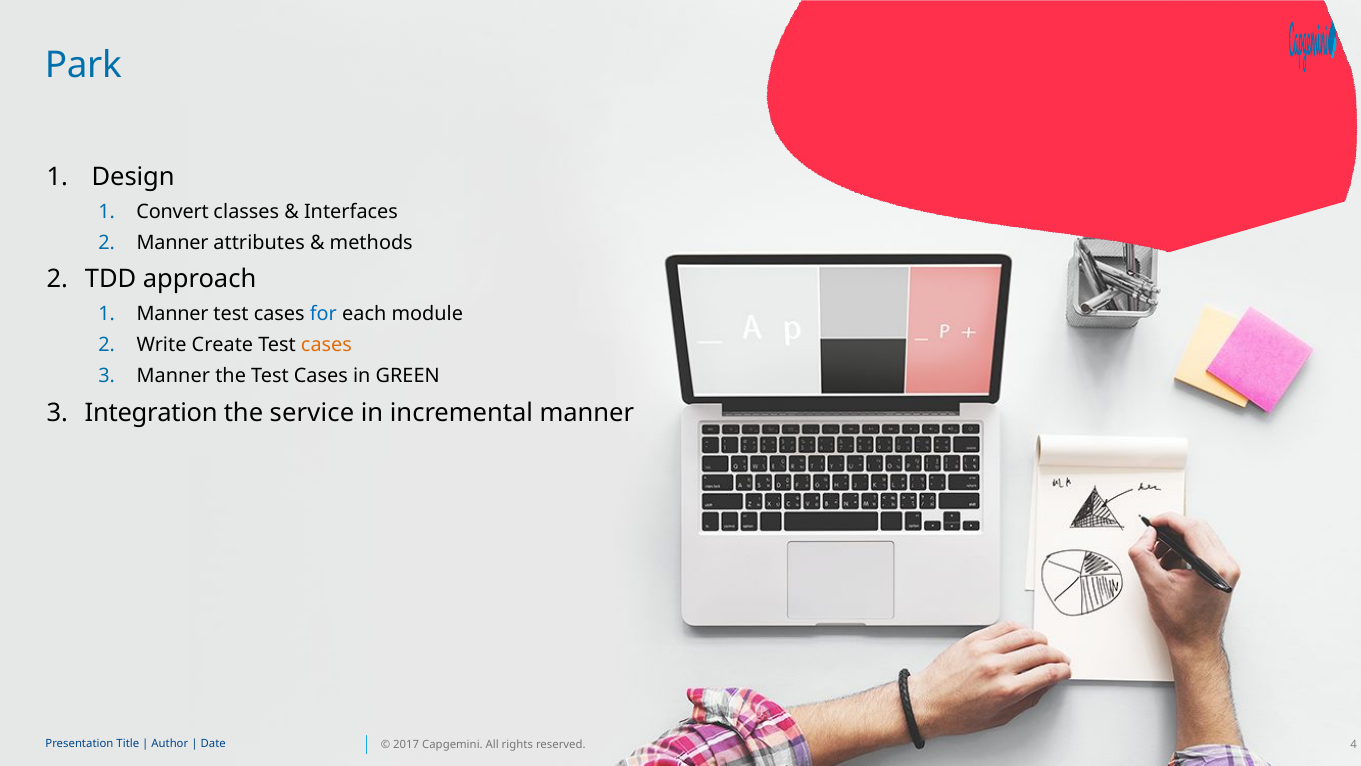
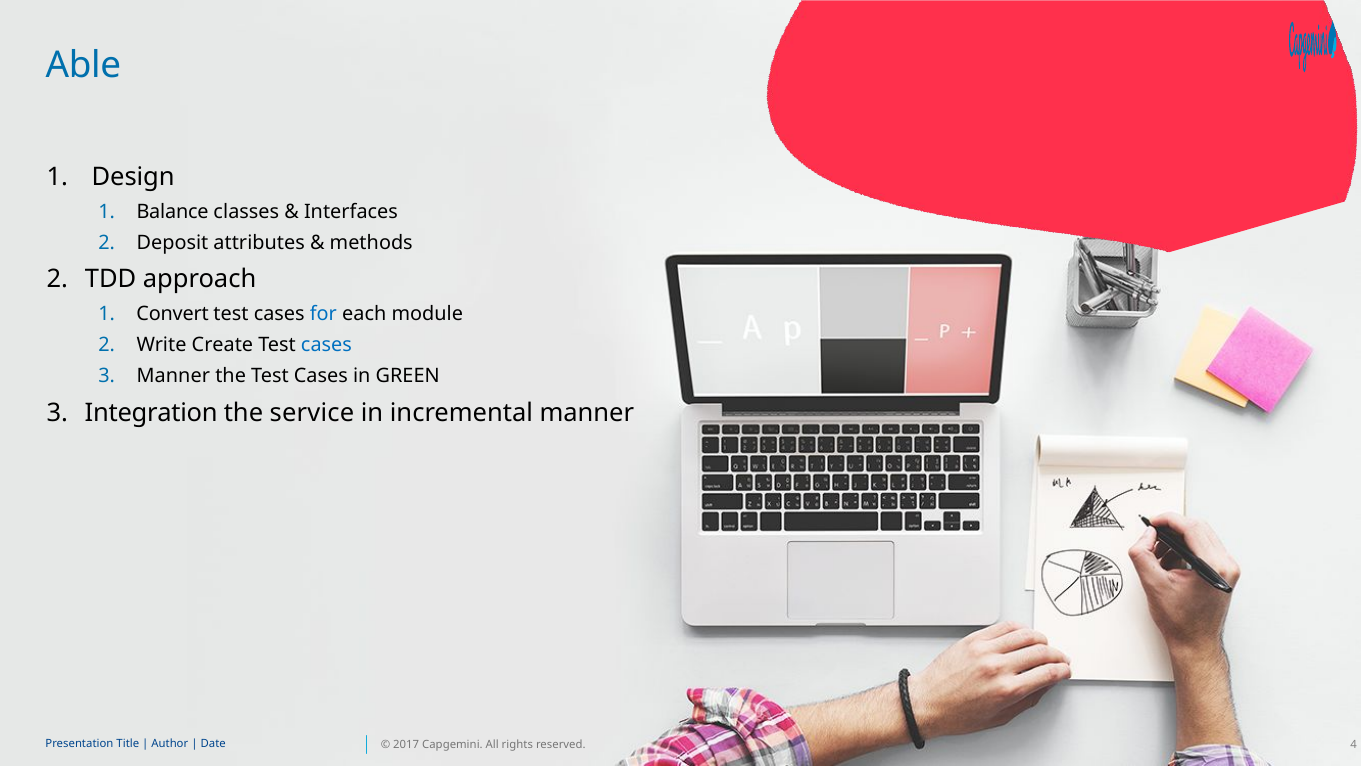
Park: Park -> Able (83, 65)
Convert: Convert -> Balance (173, 212)
Manner: Manner -> Deposit (172, 243)
Manner: Manner -> Convert (173, 314)
cases colour: orange -> blue (326, 345)
